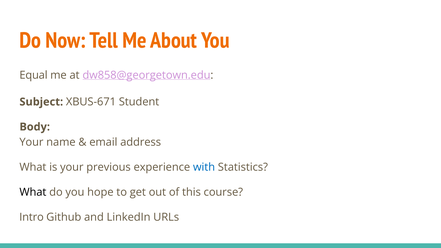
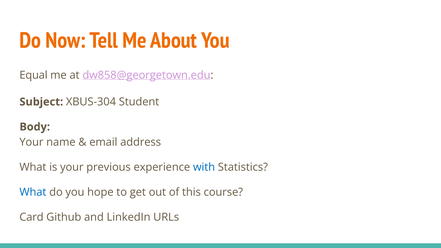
XBUS-671: XBUS-671 -> XBUS-304 (91, 102)
What colour: black -> blue (33, 192)
Intro: Intro -> Card (31, 217)
